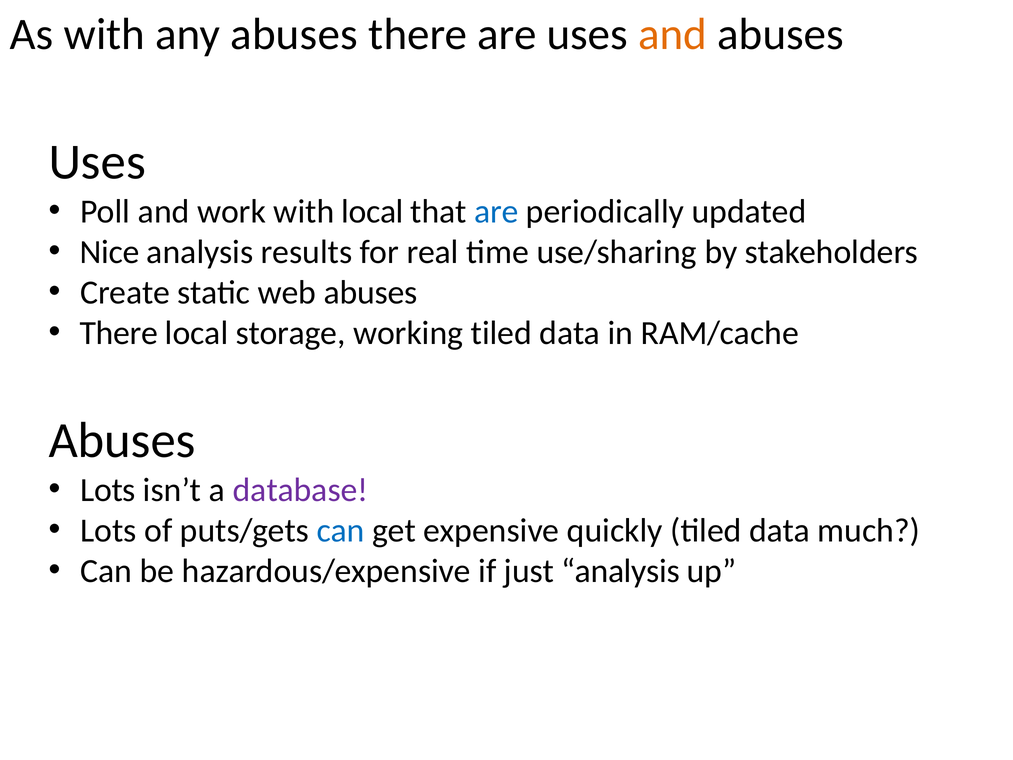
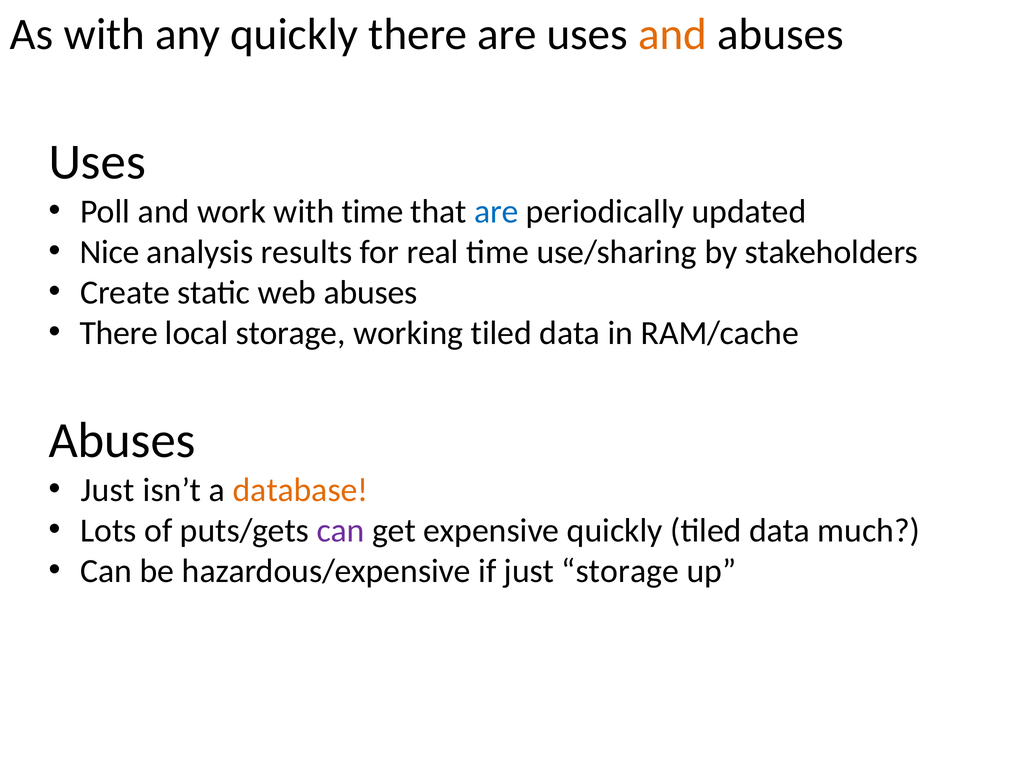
any abuses: abuses -> quickly (294, 34)
with local: local -> time (373, 211)
Lots: Lots -> Just (108, 490)
database colour: purple -> orange (301, 490)
can colour: blue -> purple (341, 530)
just analysis: analysis -> storage (620, 571)
